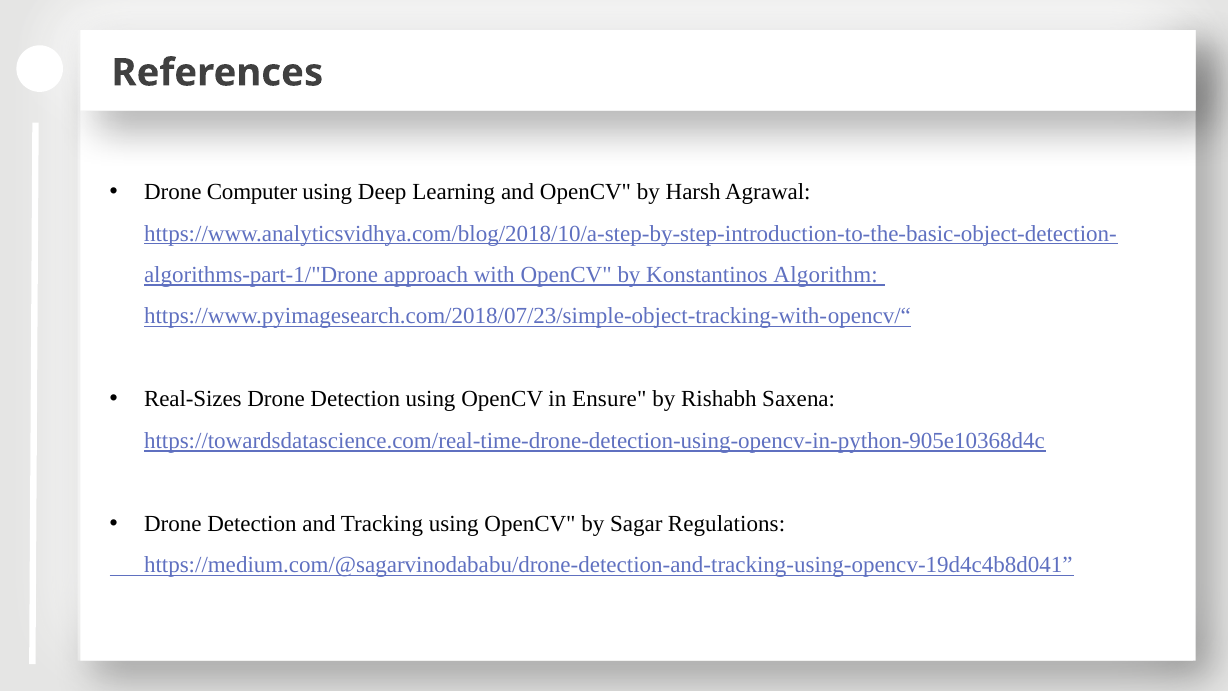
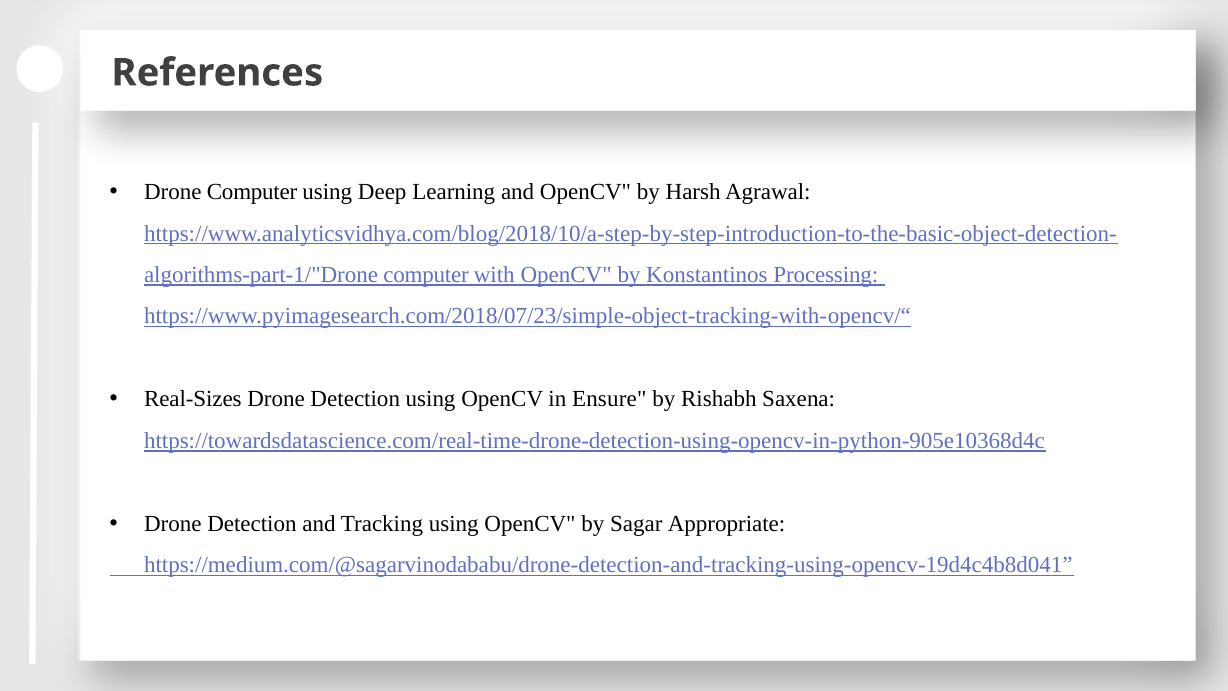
approach: approach -> computer (426, 275)
Algorithm: Algorithm -> Processing (826, 275)
Regulations: Regulations -> Appropriate (727, 523)
